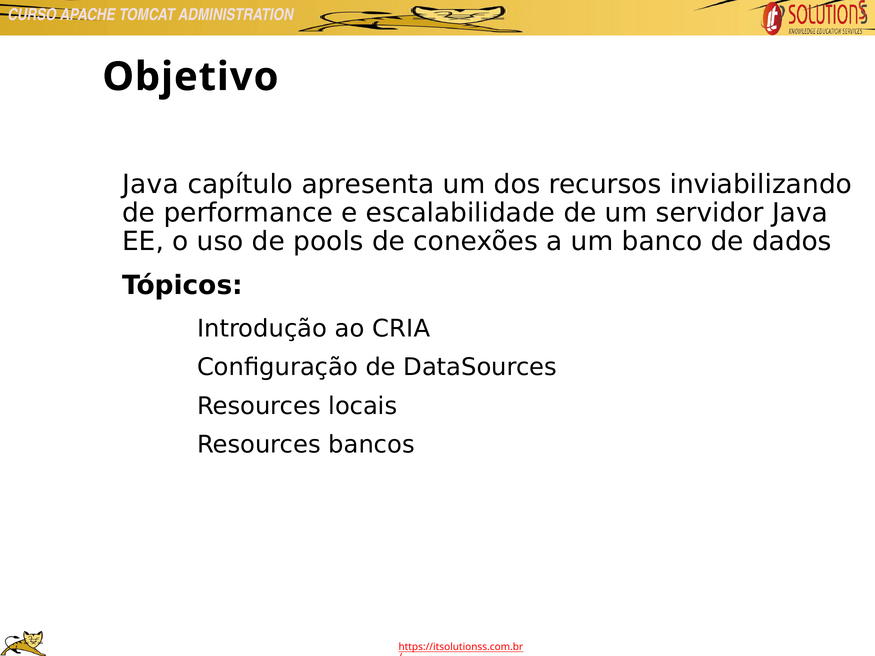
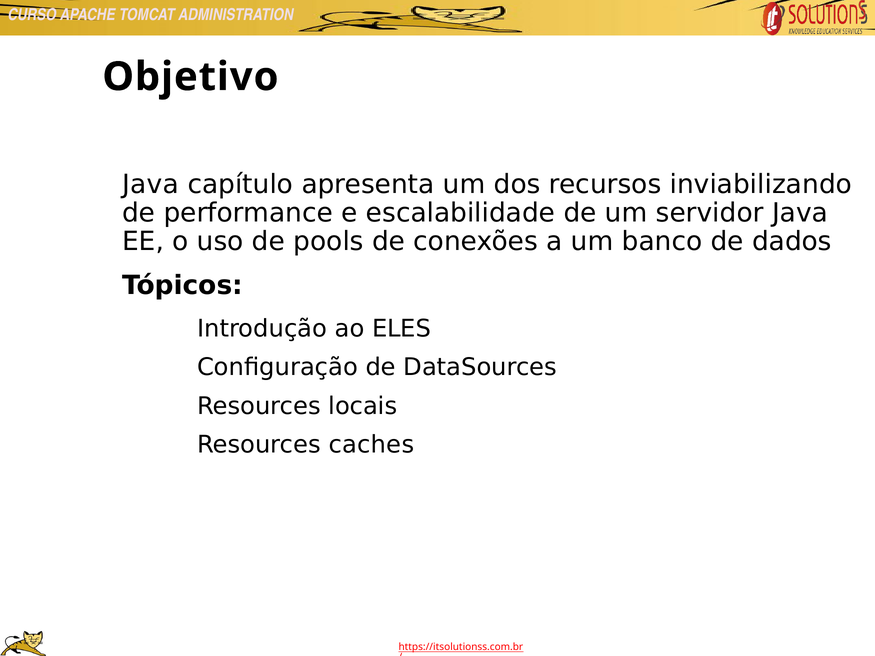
CRIA: CRIA -> ELES (401, 329)
bancos: bancos -> caches (371, 445)
